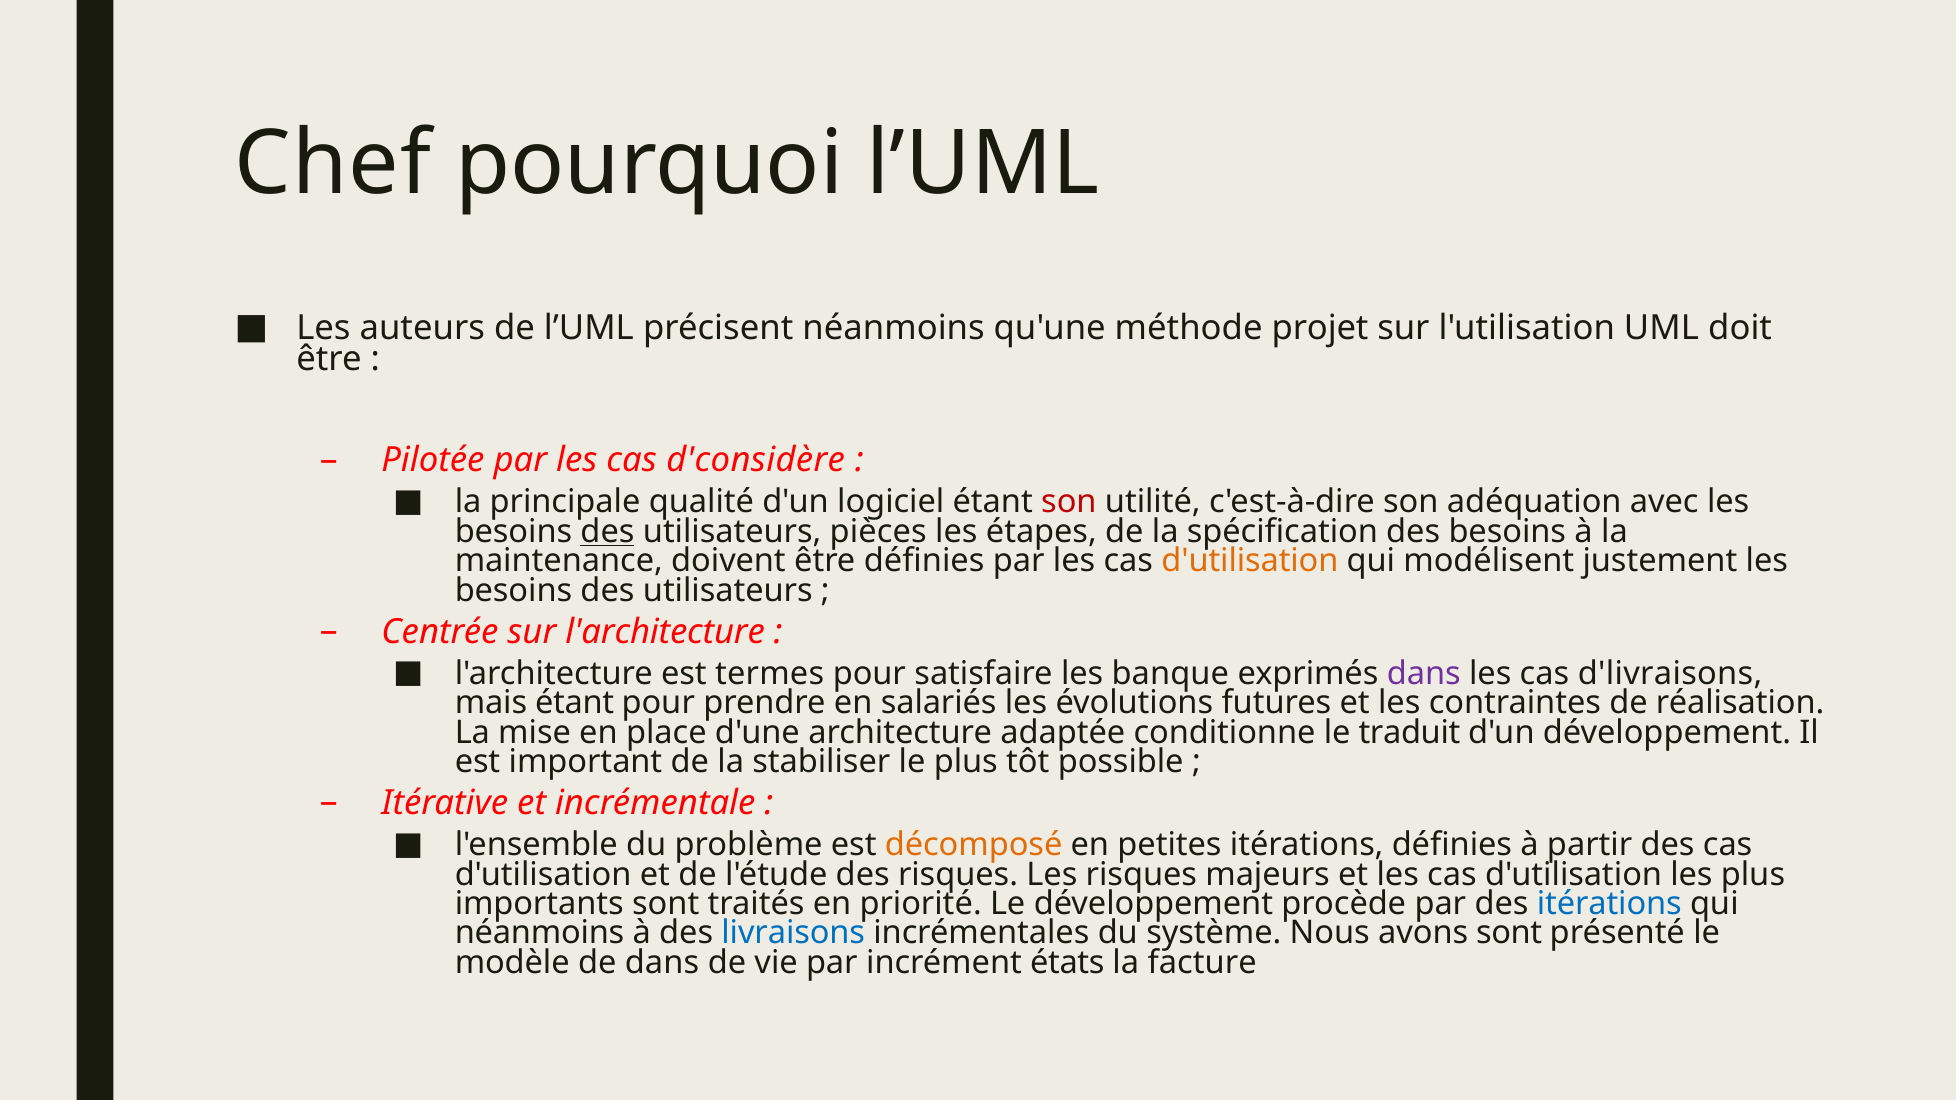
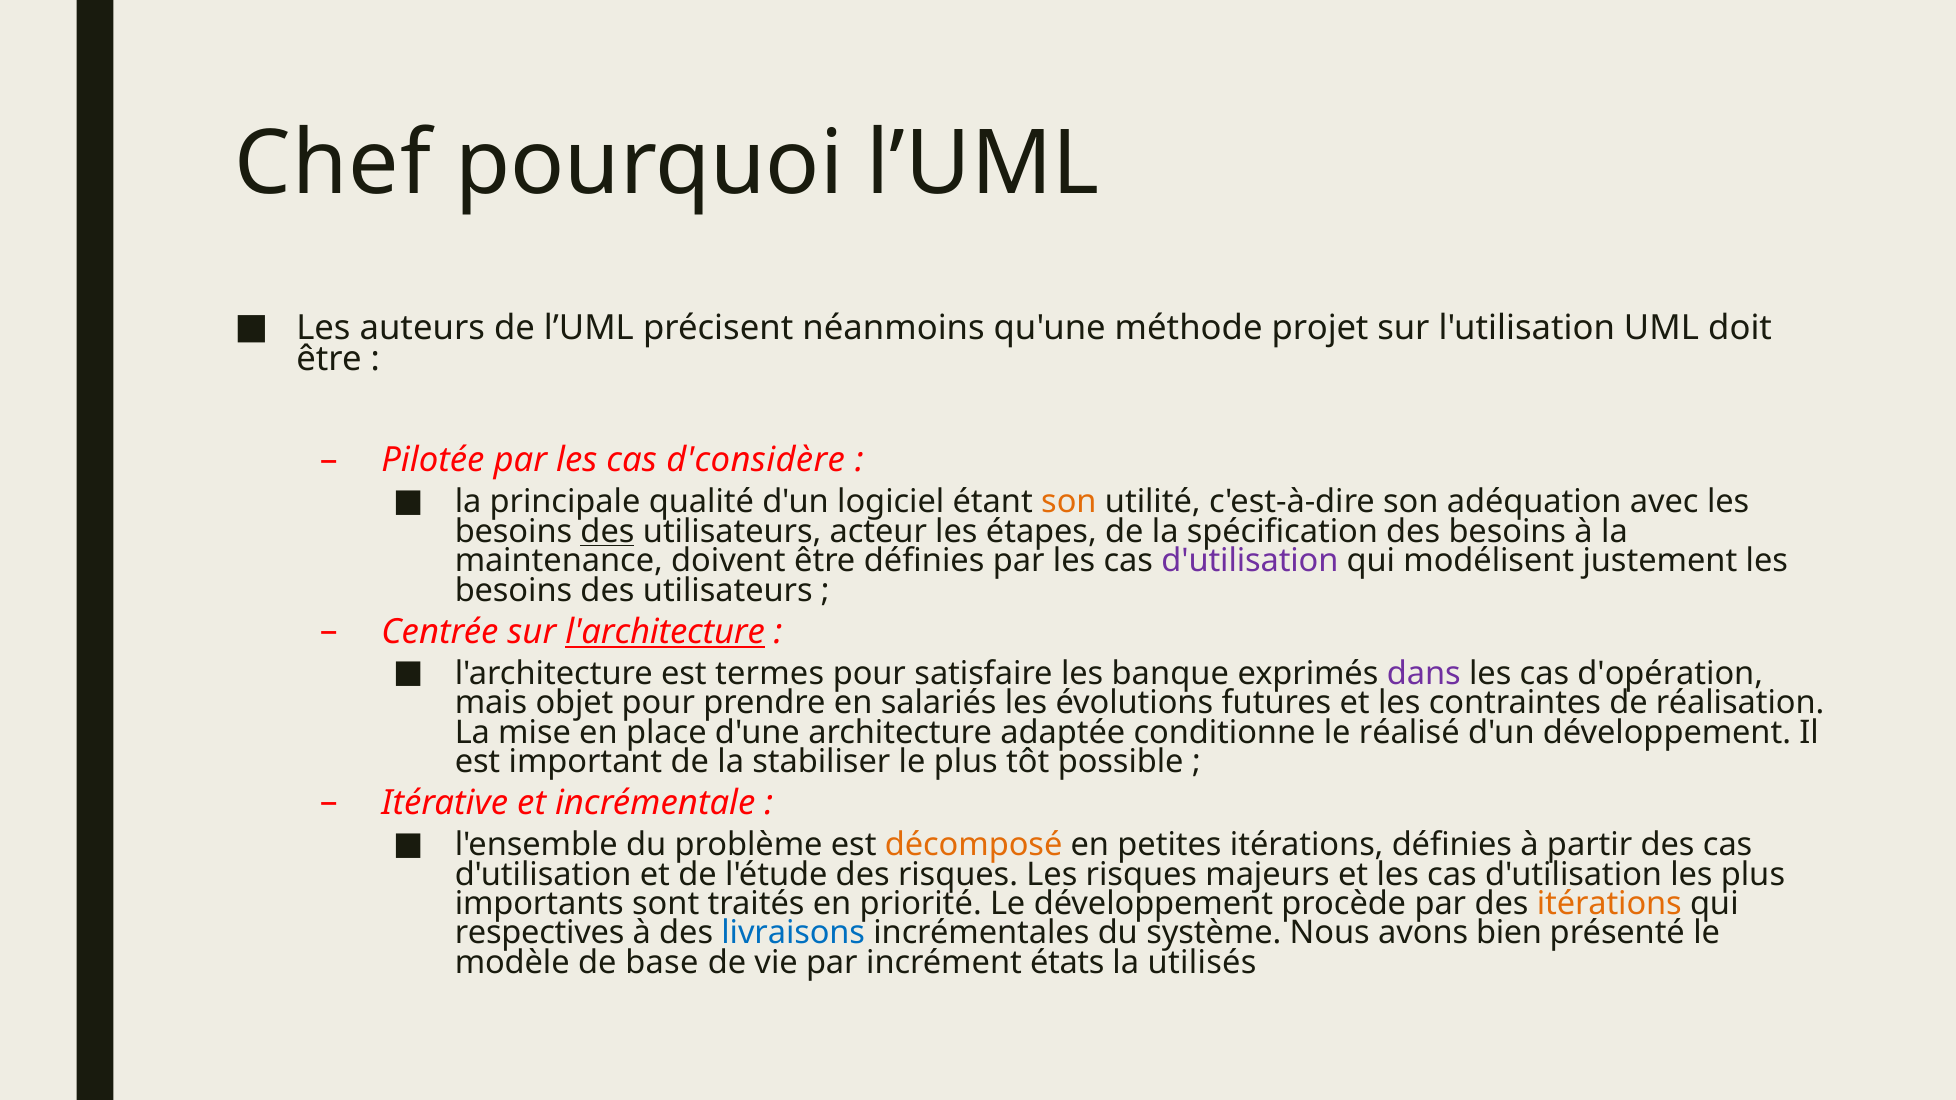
son colour: red -> orange (1069, 502)
pièces: pièces -> acteur (878, 532)
d'utilisation colour: orange -> purple (1250, 561)
l'architecture underline: none -> present (665, 632)
d'livraisons: d'livraisons -> d'opération (1670, 674)
mais étant: étant -> objet (574, 703)
traduit: traduit -> réalisé (1409, 733)
itérations colour: blue -> orange (1609, 904)
néanmoins: néanmoins -> respectives (540, 933)
avons sont: sont -> bien (1509, 933)
de dans: dans -> base (662, 963)
facture: facture -> utilisés (1202, 963)
